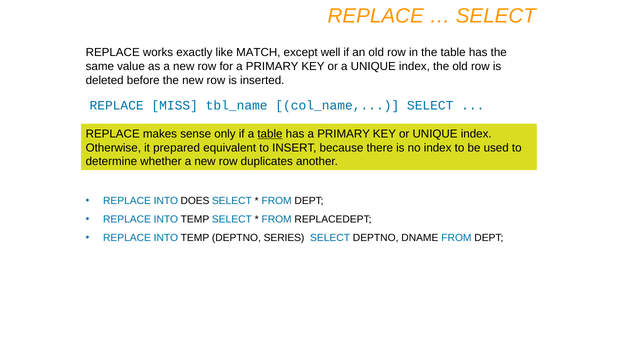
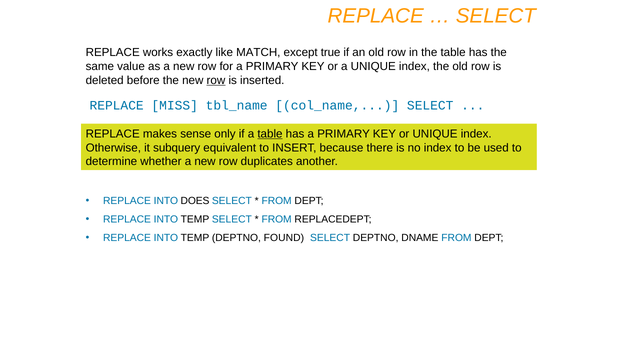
well: well -> true (331, 53)
row underline: none -> present (216, 80)
prepared: prepared -> subquery (177, 148)
SERIES: SERIES -> FOUND (284, 238)
